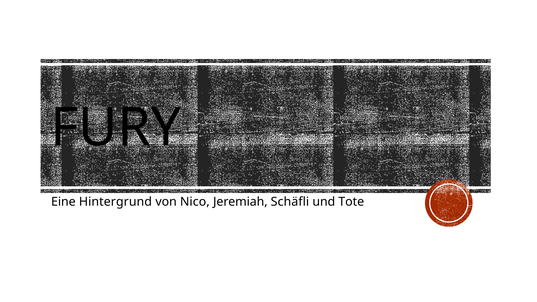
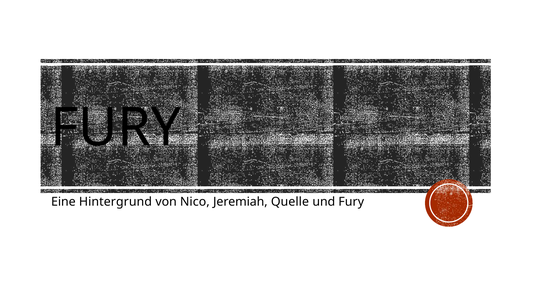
Schäfli: Schäfli -> Quelle (290, 202)
und Tote: Tote -> Fury (351, 202)
